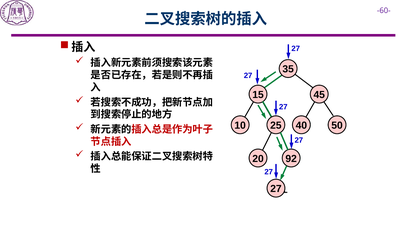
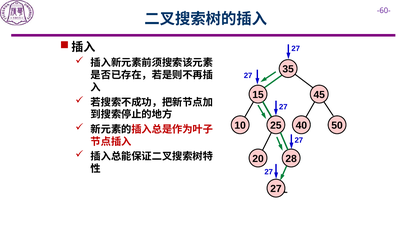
92: 92 -> 28 (291, 158)
